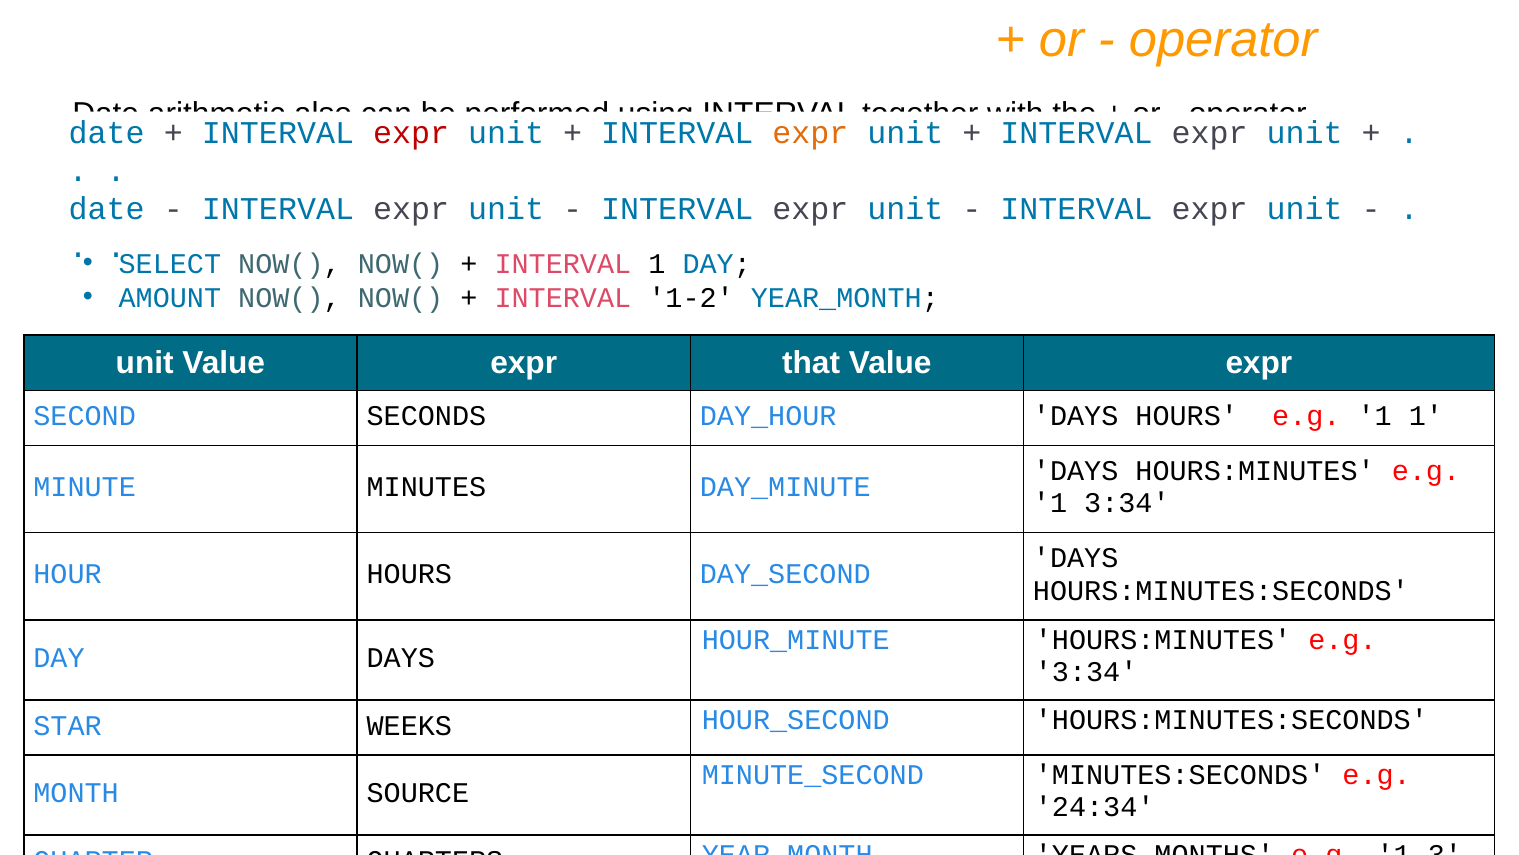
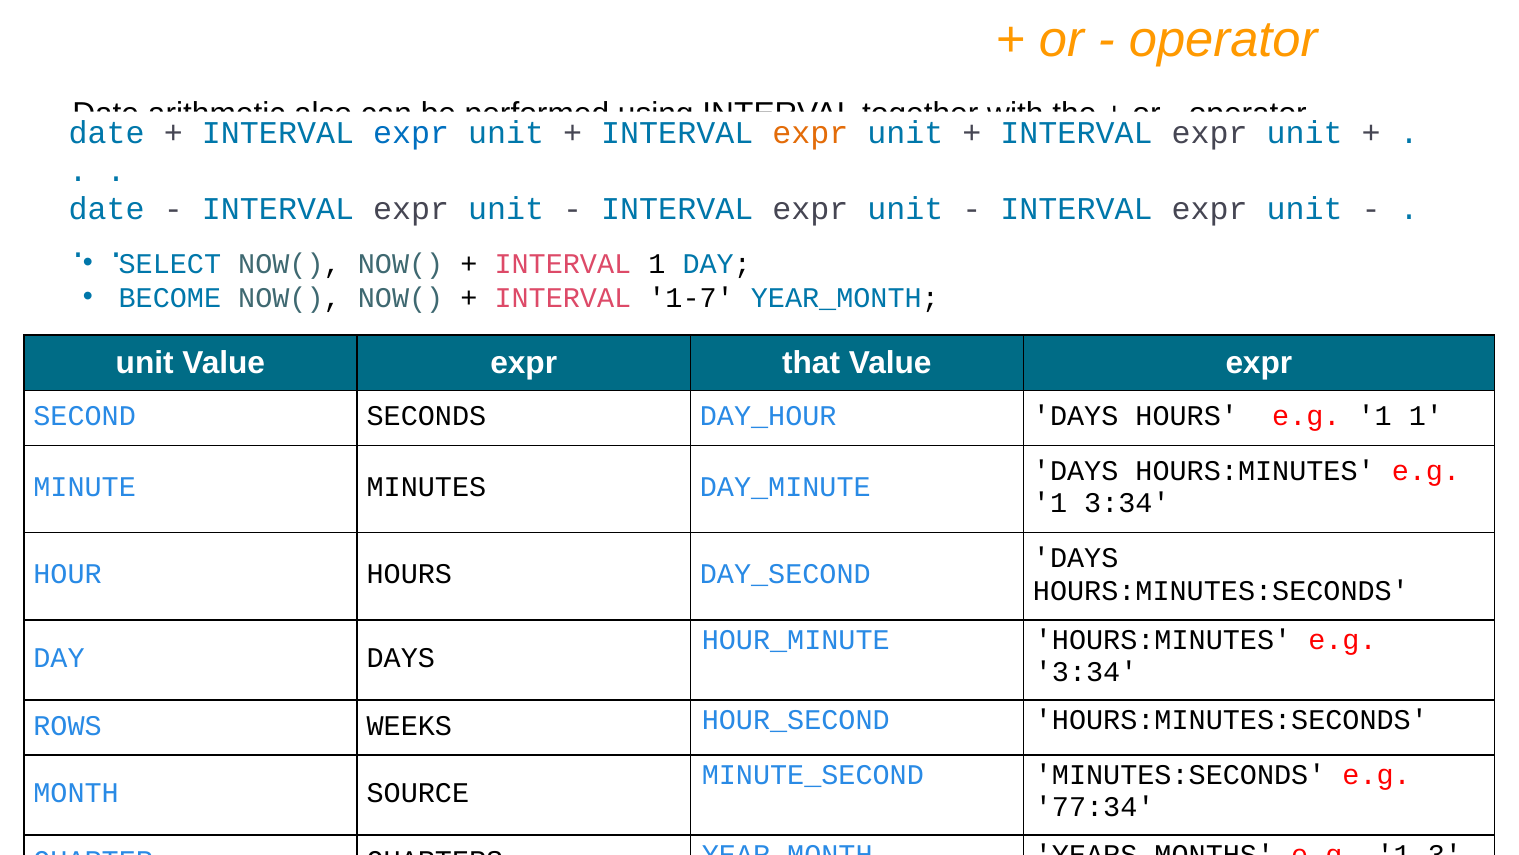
expr colour: red -> blue (411, 133)
AMOUNT: AMOUNT -> BECOME (170, 298)
1-2: 1-2 -> 1-7 (691, 298)
STAR: STAR -> ROWS (68, 725)
24:34: 24:34 -> 77:34 (1095, 807)
